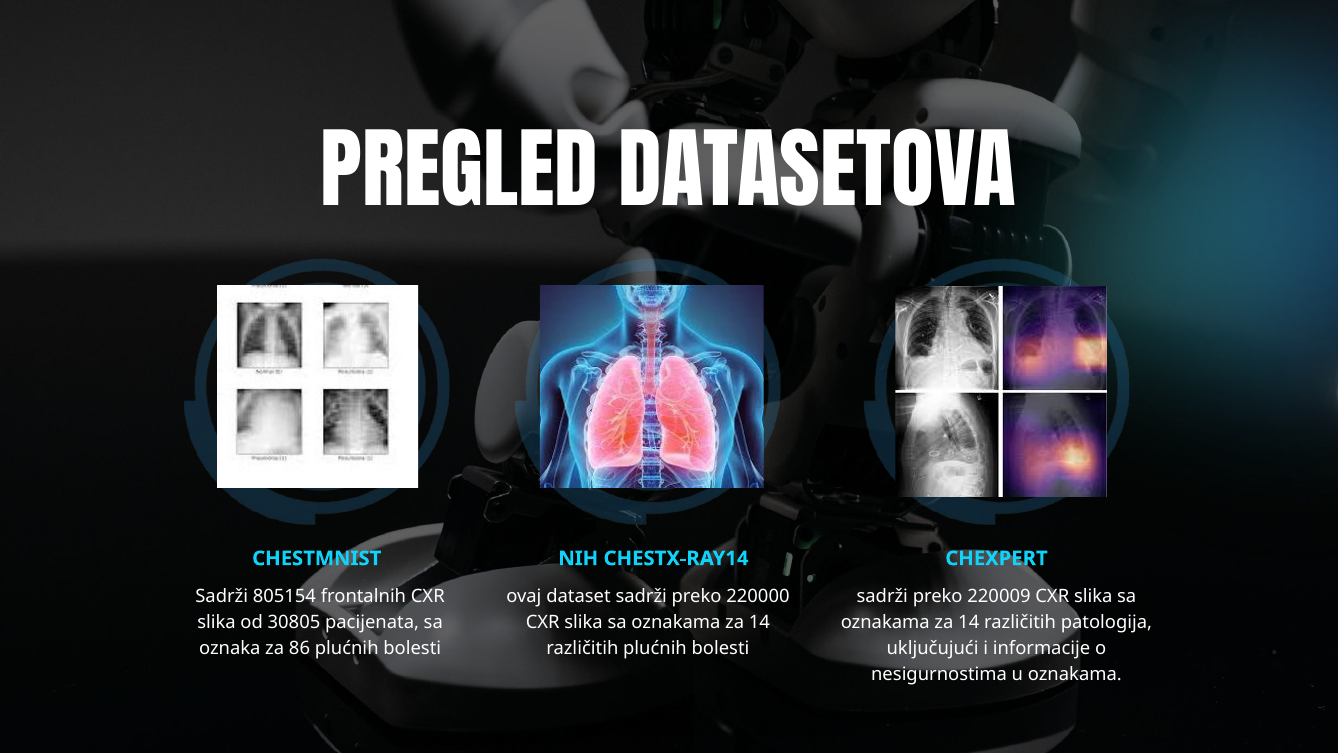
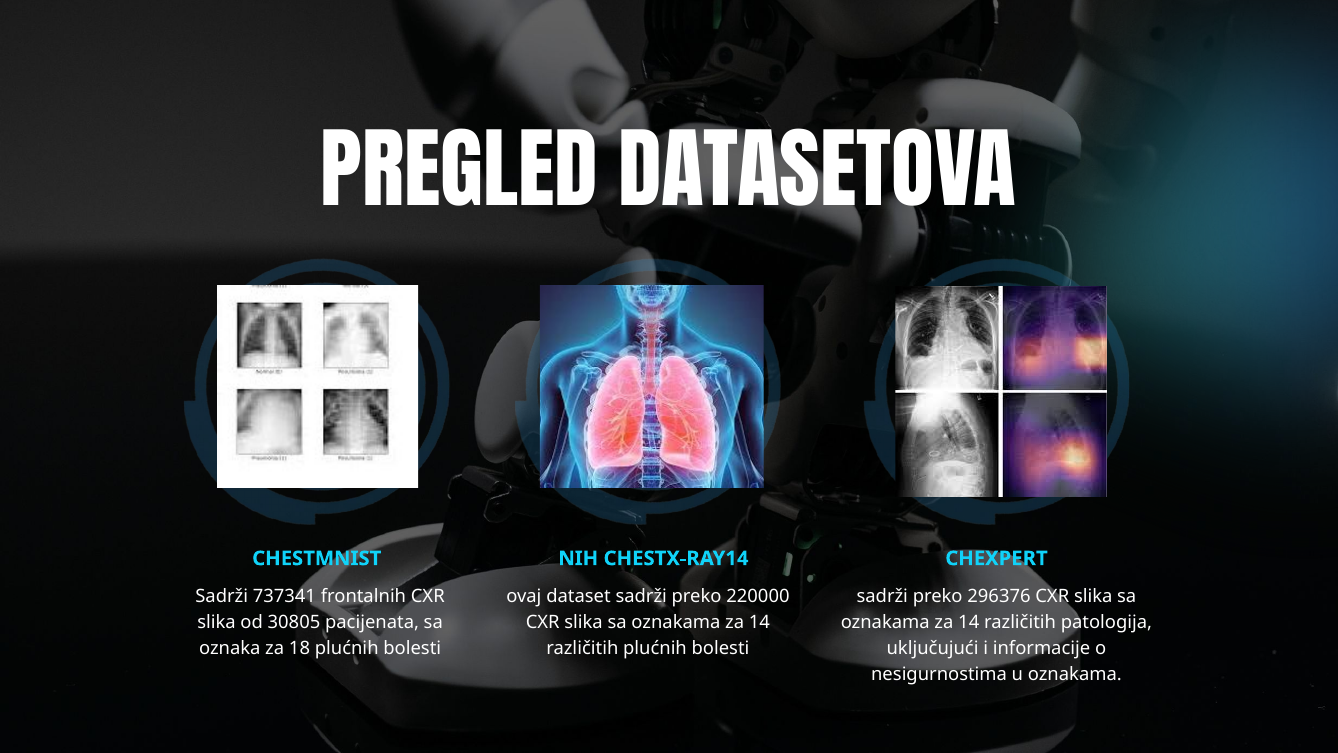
805154: 805154 -> 737341 (284, 597)
220009: 220009 -> 296376 (999, 597)
86: 86 -> 18 (300, 648)
